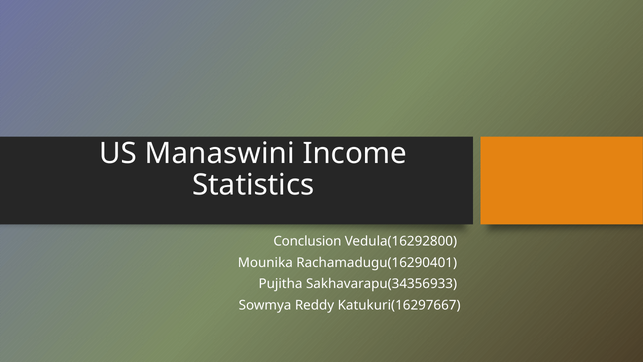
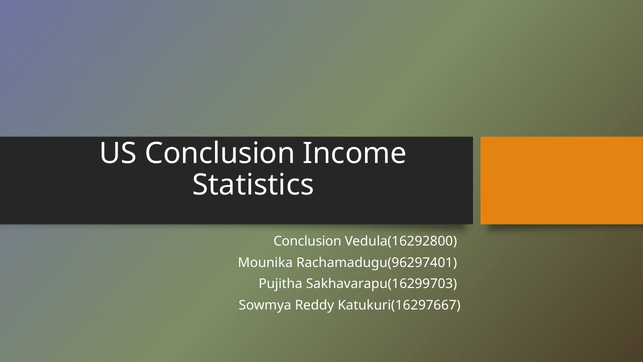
US Manaswini: Manaswini -> Conclusion (220, 153)
Rachamadugu(16290401: Rachamadugu(16290401 -> Rachamadugu(96297401 (377, 263)
Sakhavarapu(34356933: Sakhavarapu(34356933 -> Sakhavarapu(16299703 (382, 284)
